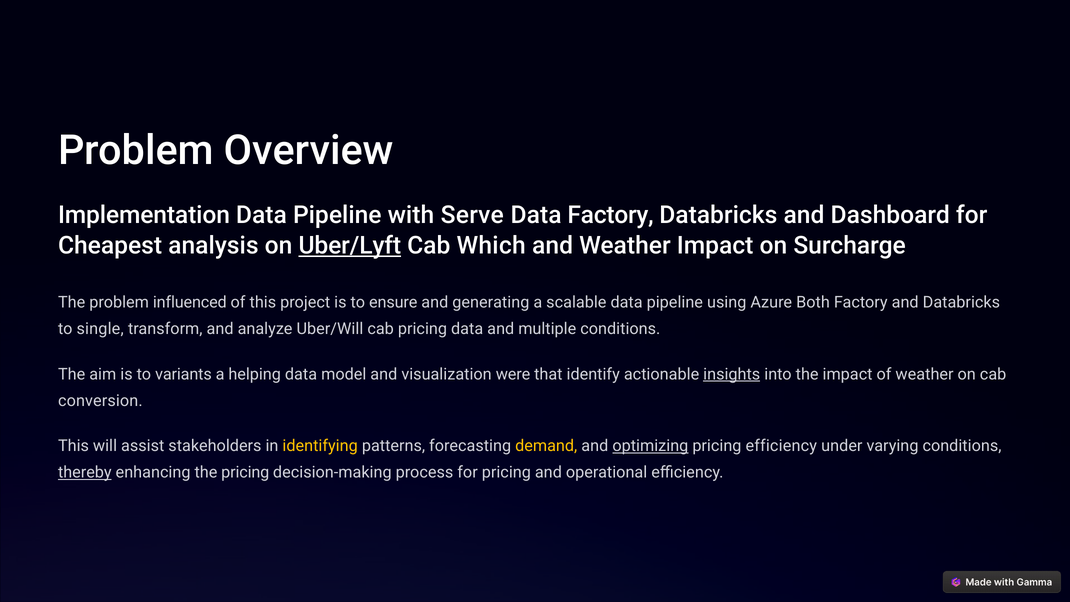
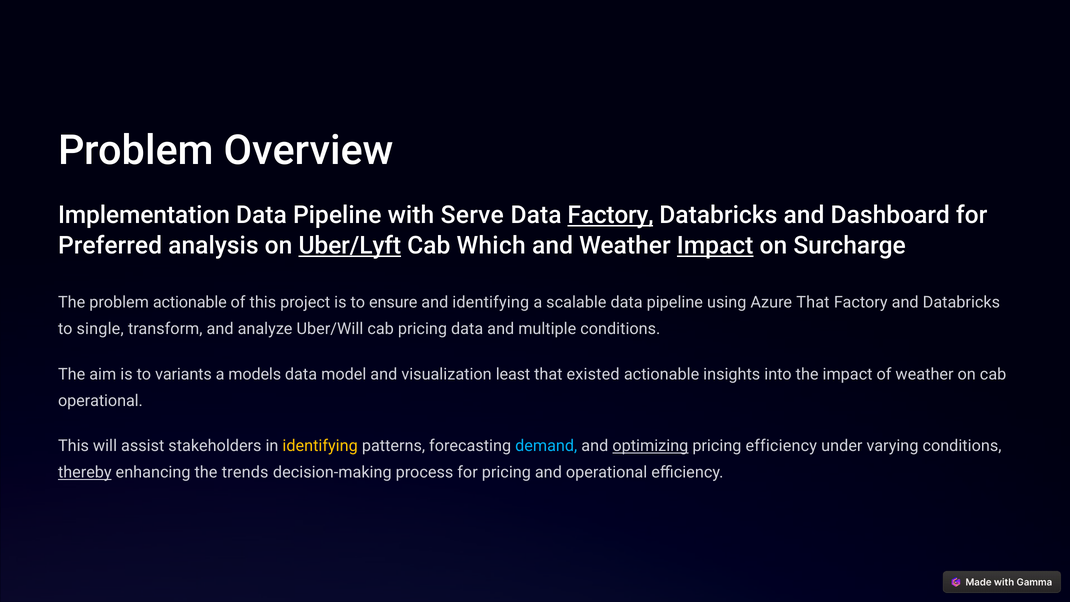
Factory underline: none -> present (611, 215)
Cheapest: Cheapest -> Preferred (110, 246)
Impact underline: none -> present (715, 246)
problem influenced: influenced -> actionable (190, 302)
and generating: generating -> identifying (491, 302)
Azure Both: Both -> That (813, 302)
helping: helping -> models (255, 374)
were: were -> least (513, 374)
identify: identify -> existed (593, 374)
insights underline: present -> none (732, 374)
conversion: conversion -> operational (100, 401)
demand colour: yellow -> light blue (546, 446)
the pricing: pricing -> trends (245, 472)
